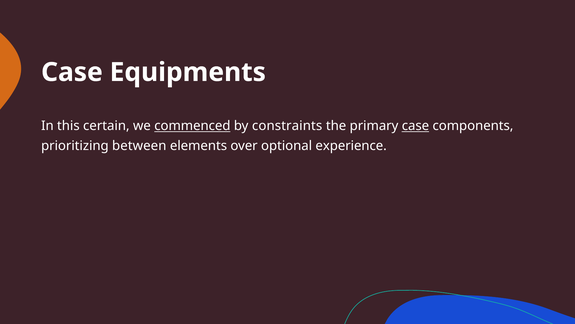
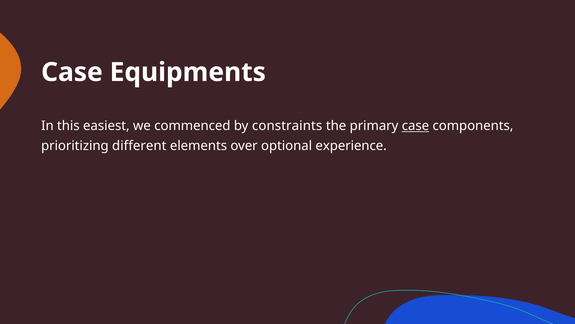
certain: certain -> easiest (106, 126)
commenced underline: present -> none (192, 126)
between: between -> different (139, 146)
